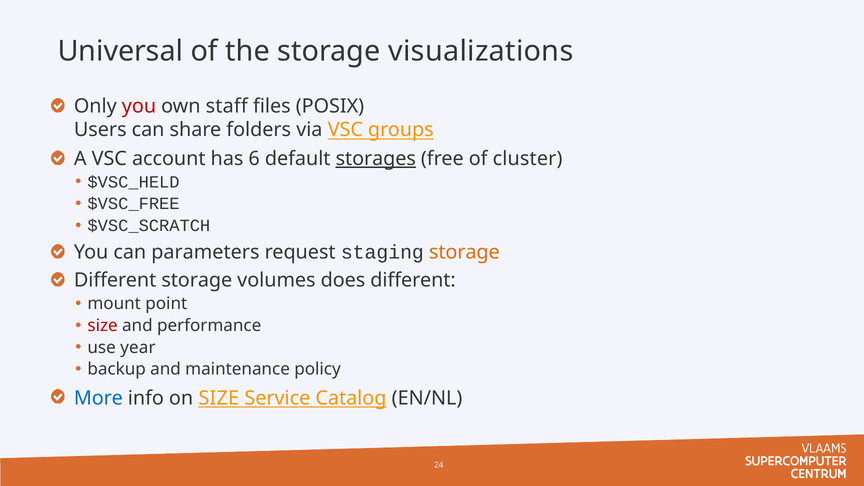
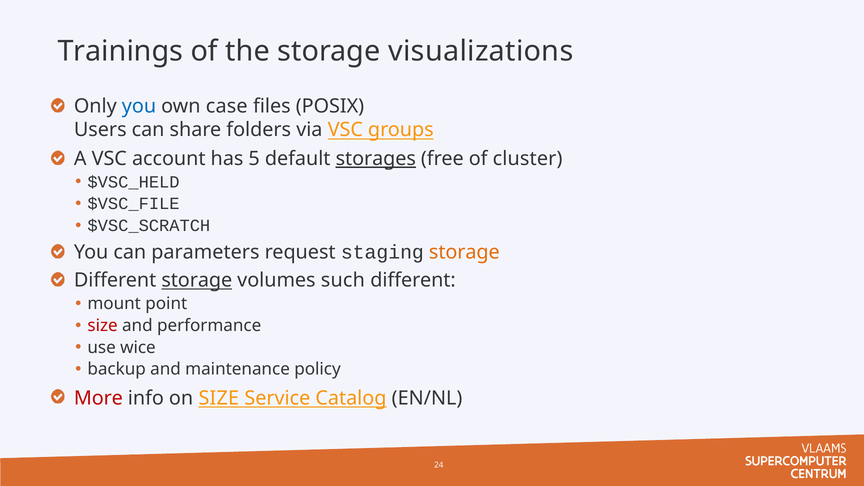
Universal: Universal -> Trainings (120, 51)
you colour: red -> blue (139, 106)
staff: staff -> case (227, 106)
6: 6 -> 5 (254, 159)
$VSC_FREE: $VSC_FREE -> $VSC_FILE (134, 204)
storage underline: none -> present (197, 280)
does: does -> such (343, 280)
year: year -> wice (138, 347)
More colour: blue -> red (98, 398)
